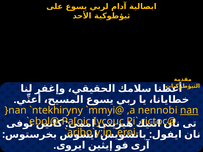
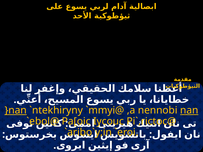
}nan underline: none -> present (16, 110)
